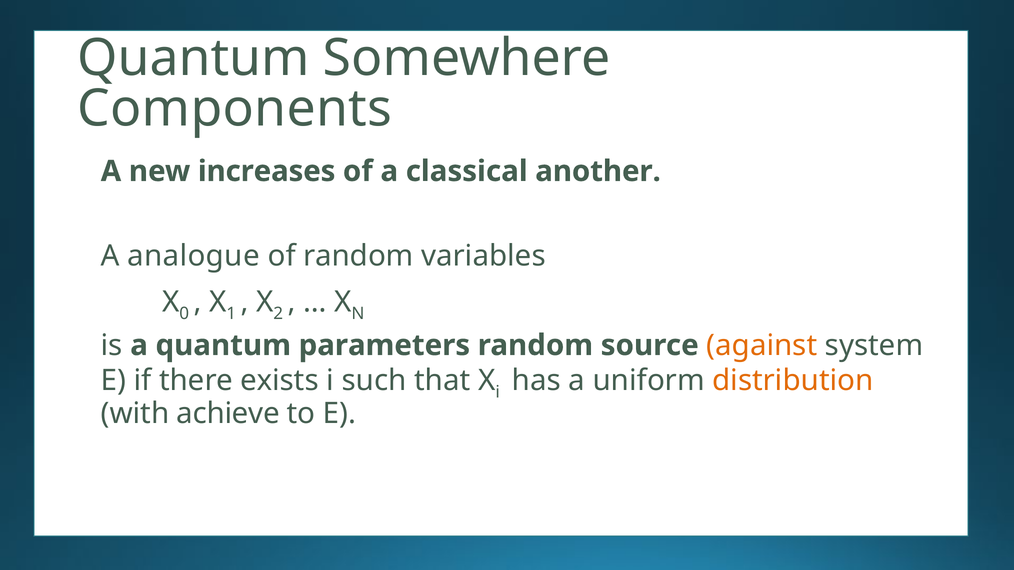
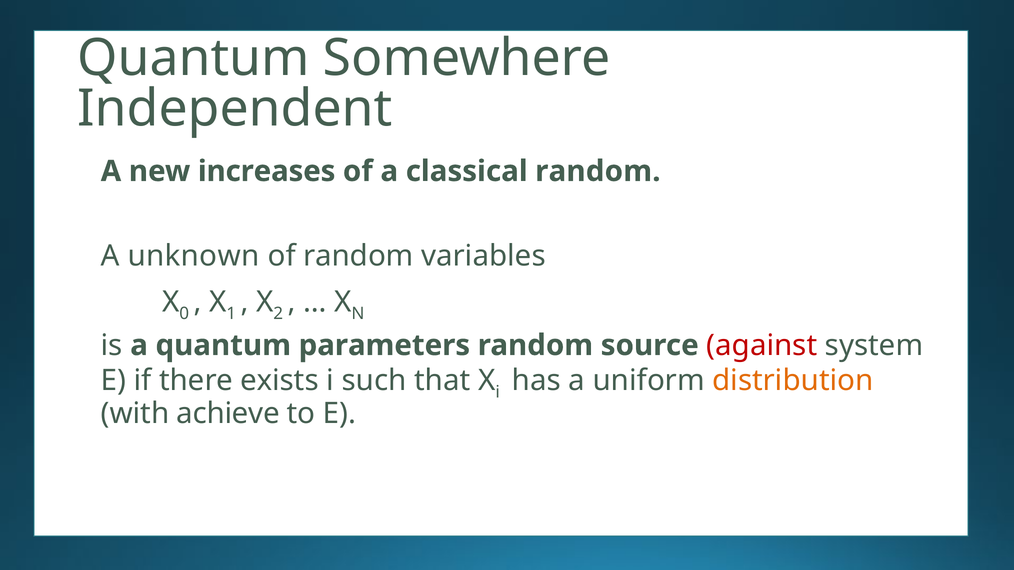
Components: Components -> Independent (235, 109)
classical another: another -> random (598, 171)
analogue: analogue -> unknown (194, 256)
against colour: orange -> red (762, 346)
